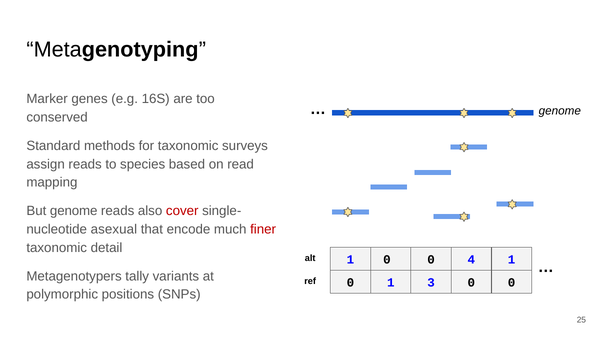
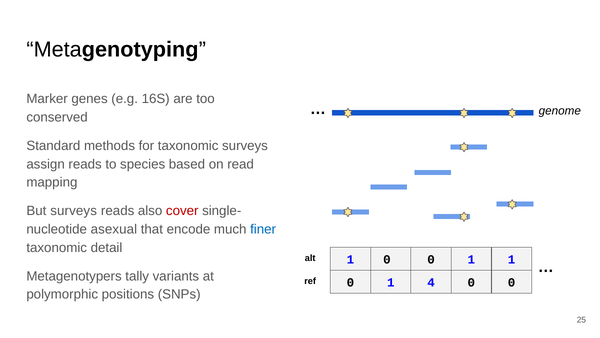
But genome: genome -> surveys (74, 211)
finer colour: red -> blue (263, 229)
1 4: 4 -> 1 (471, 259)
3: 3 -> 4 (431, 282)
